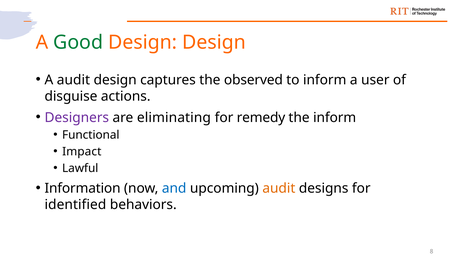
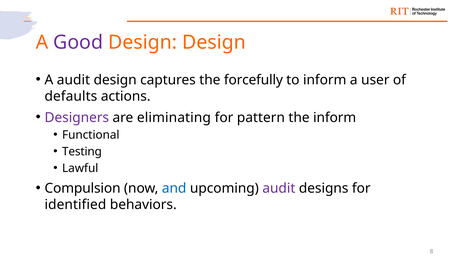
Good colour: green -> purple (78, 42)
observed: observed -> forcefully (253, 80)
disguise: disguise -> defaults (71, 96)
remedy: remedy -> pattern (261, 117)
Impact: Impact -> Testing (82, 152)
Information: Information -> Compulsion (83, 188)
audit colour: orange -> purple (279, 188)
